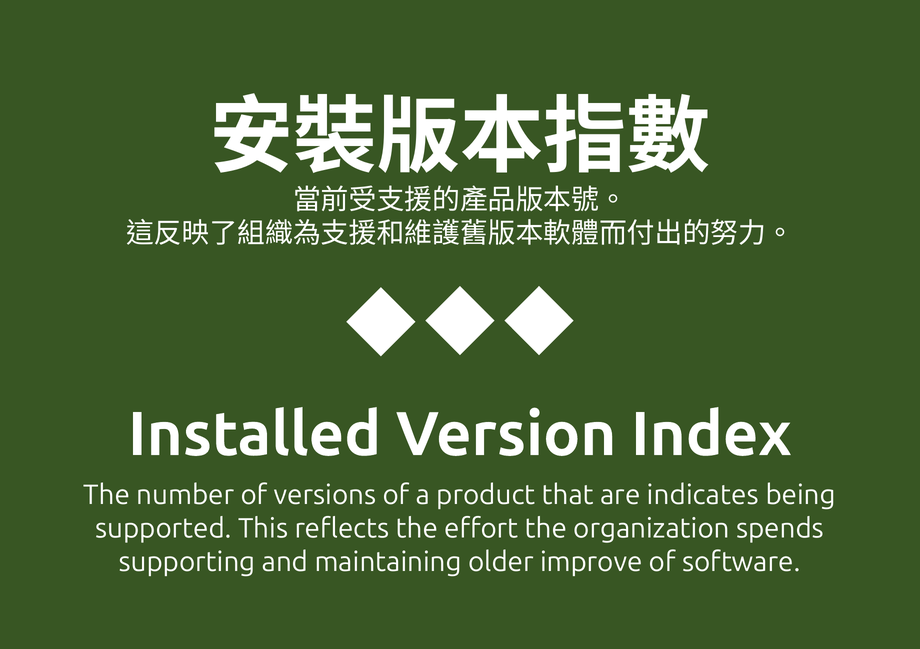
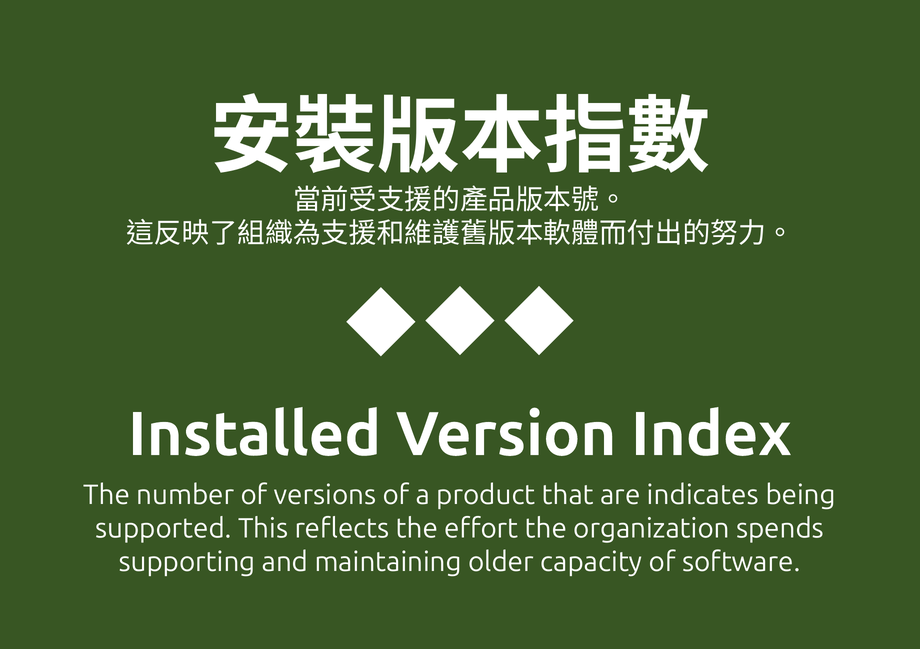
improve: improve -> capacity (591, 561)
